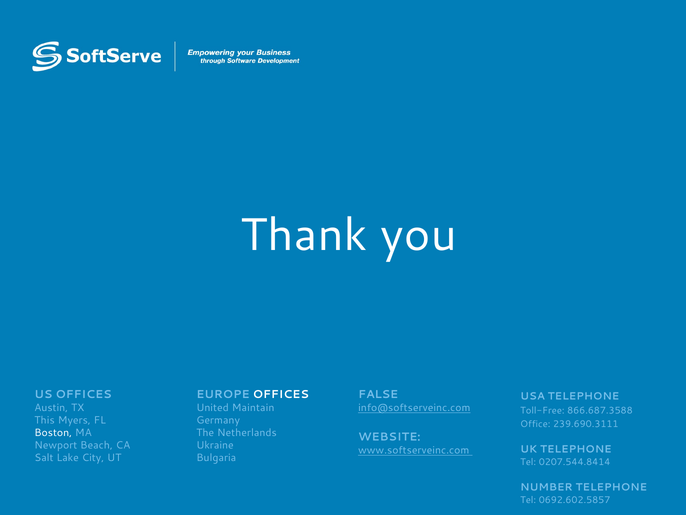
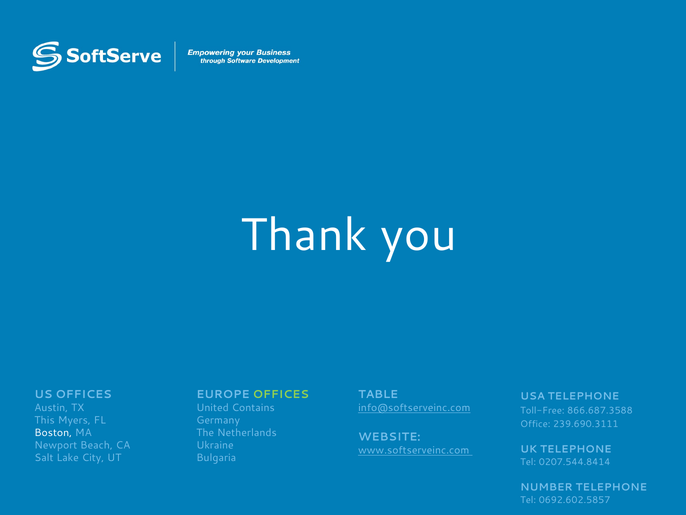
OFFICES colour: white -> light green (281, 394)
FALSE: FALSE -> TABLE (378, 394)
Maintain: Maintain -> Contains (253, 407)
